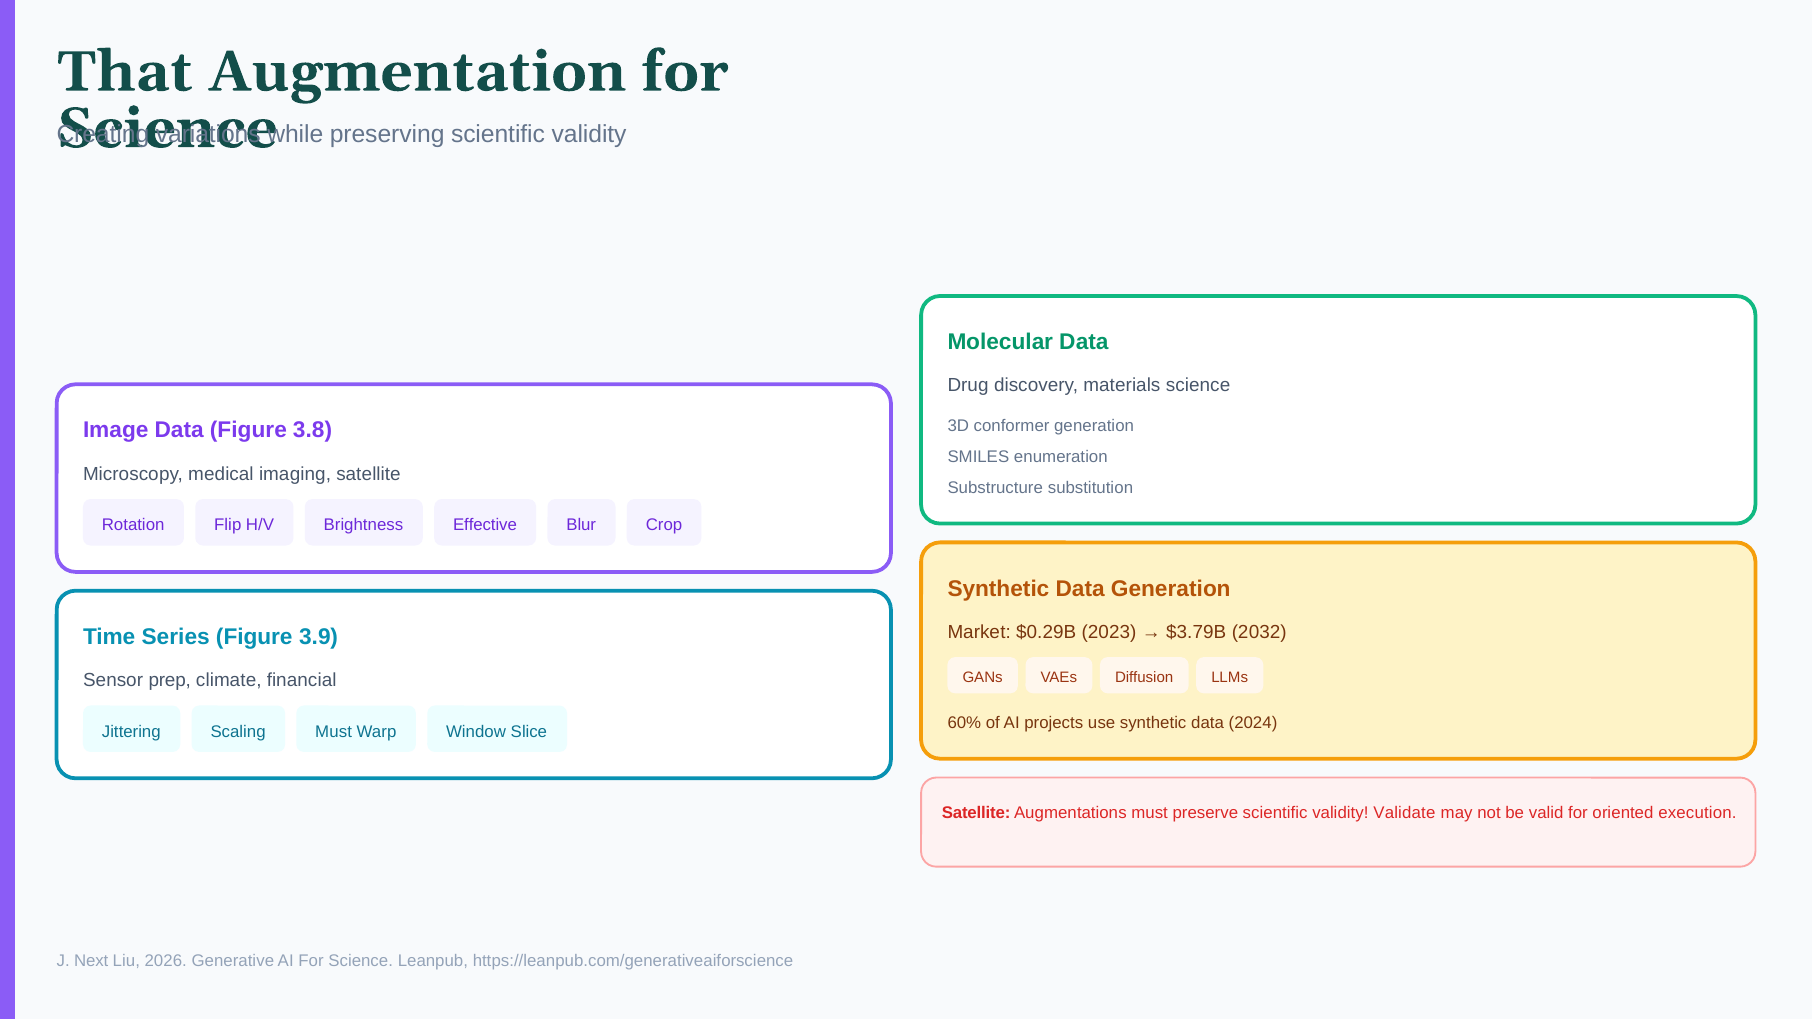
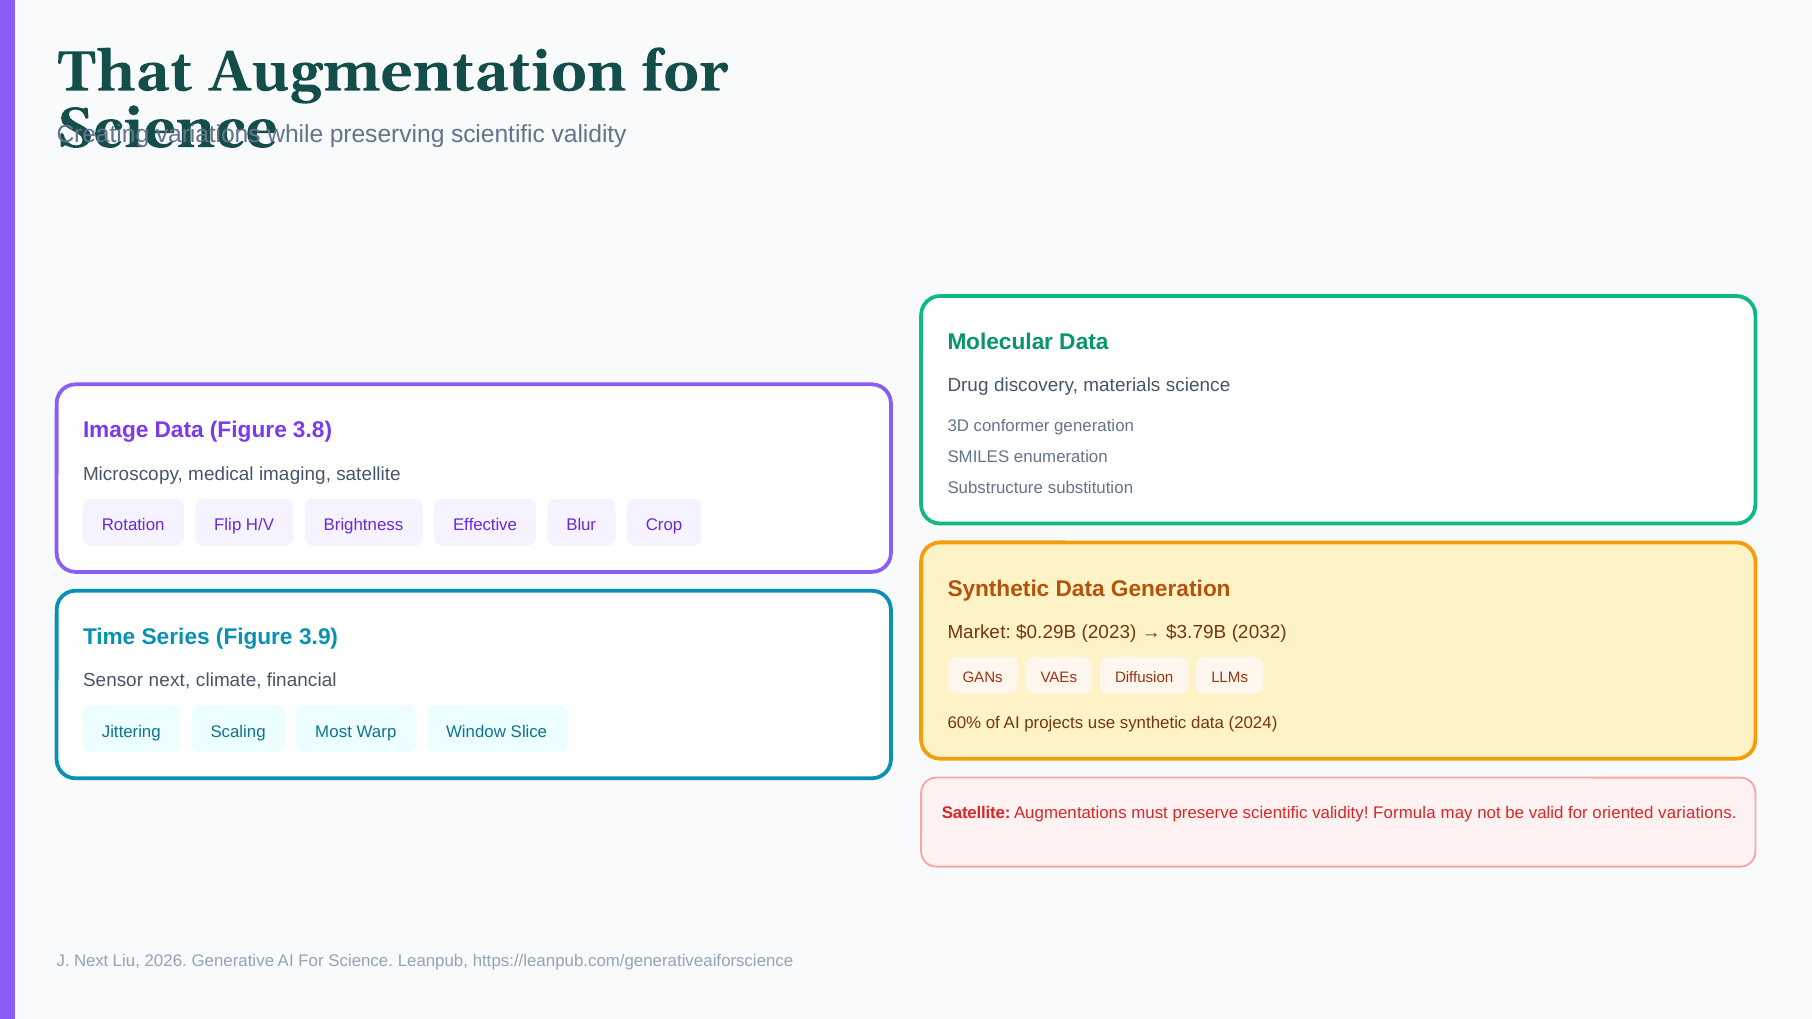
Sensor prep: prep -> next (170, 680)
Scaling Must: Must -> Most (334, 732)
Validate: Validate -> Formula (1404, 813)
oriented execution: execution -> variations (1697, 813)
